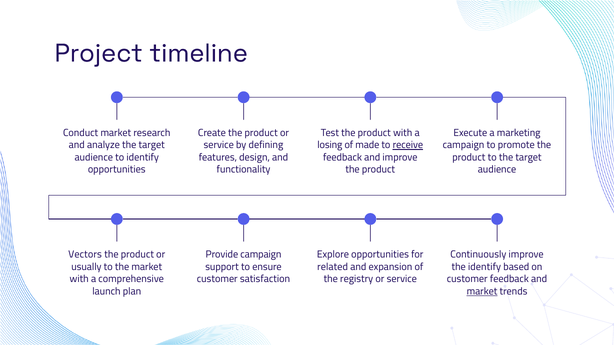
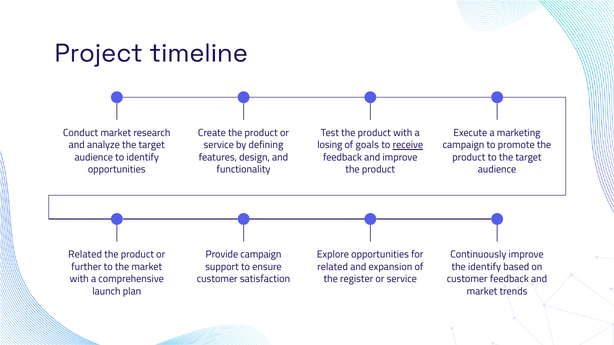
made: made -> goals (367, 145)
Vectors: Vectors -> Related (85, 255)
usually: usually -> further (86, 267)
registry: registry -> register (357, 279)
market underline: present -> none (482, 292)
